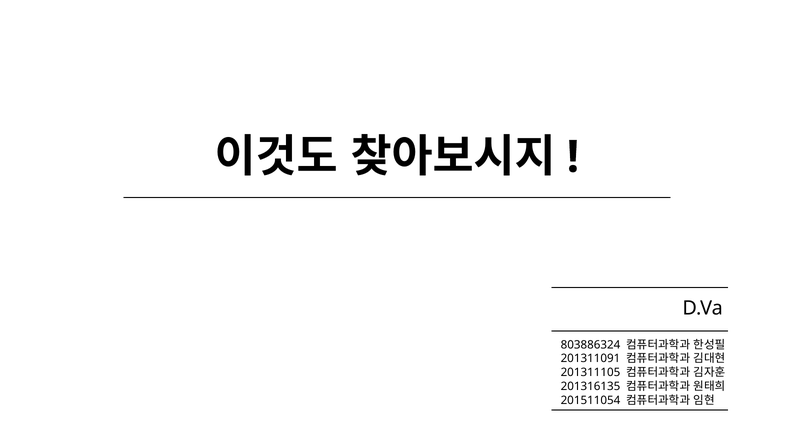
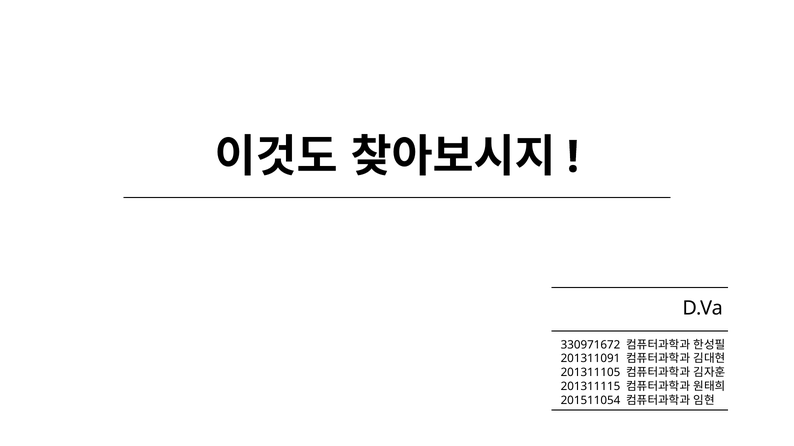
803886324: 803886324 -> 330971672 (591, 345)
201316135: 201316135 -> 201311115 (591, 387)
